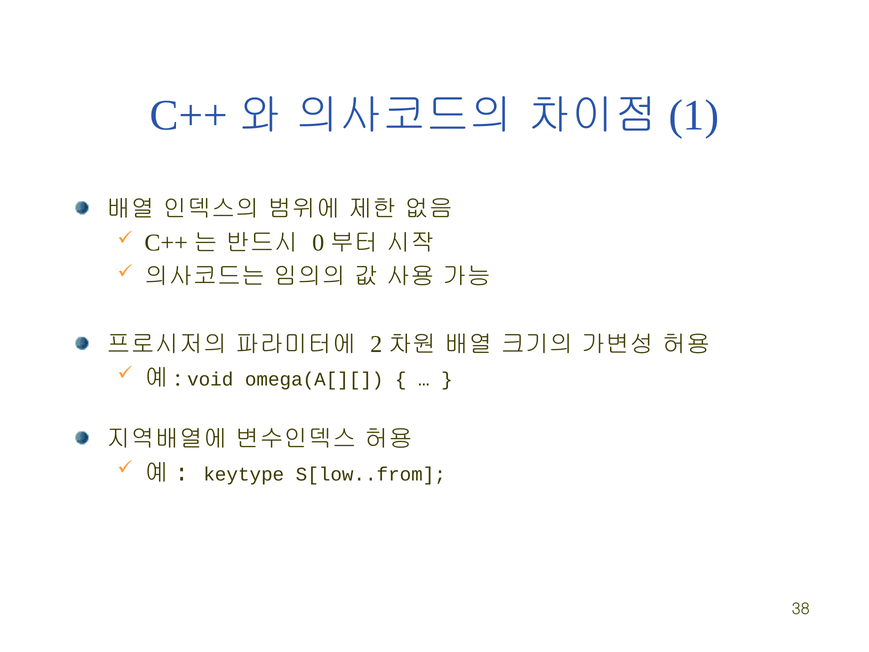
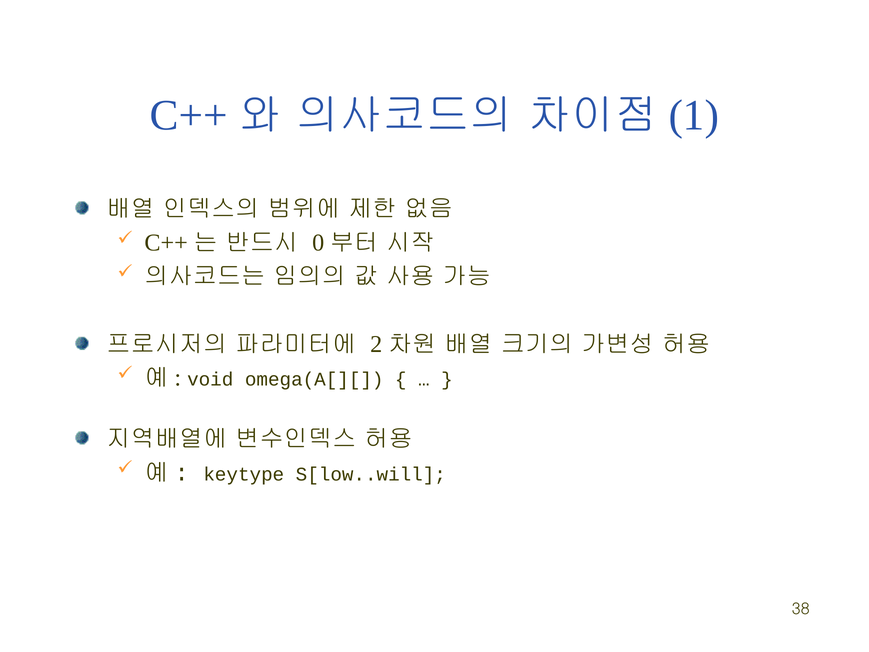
S[low..from: S[low..from -> S[low..will (371, 474)
